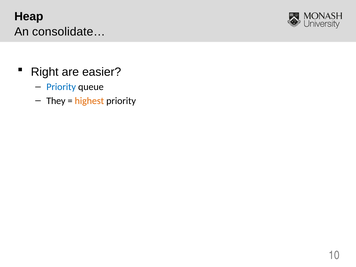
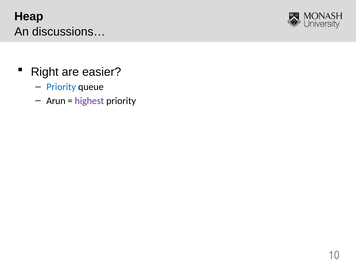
consolidate…: consolidate… -> discussions… (69, 32)
They: They -> Arun (56, 101)
highest colour: orange -> purple (89, 101)
